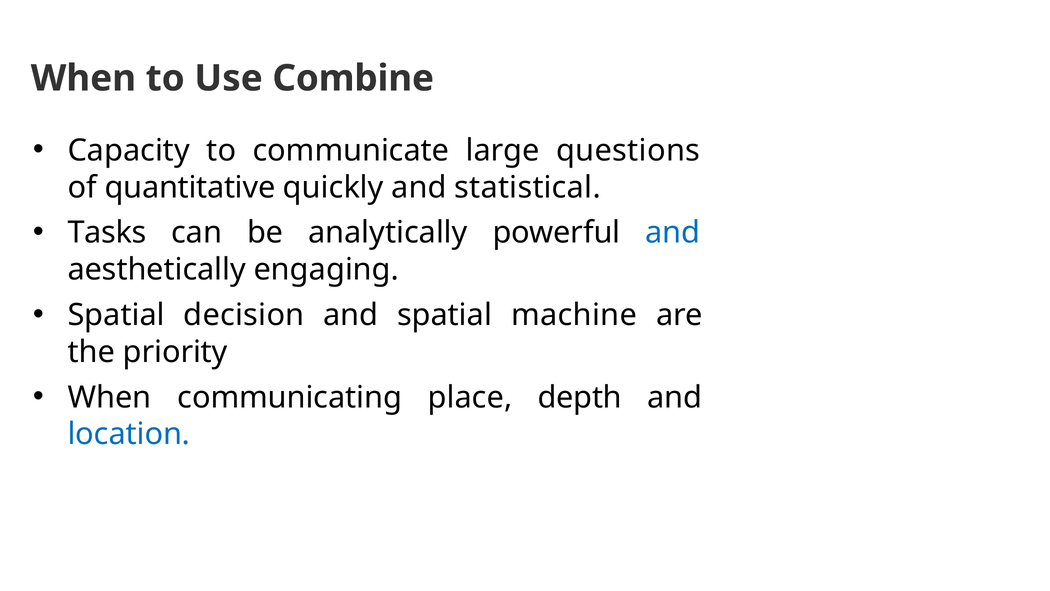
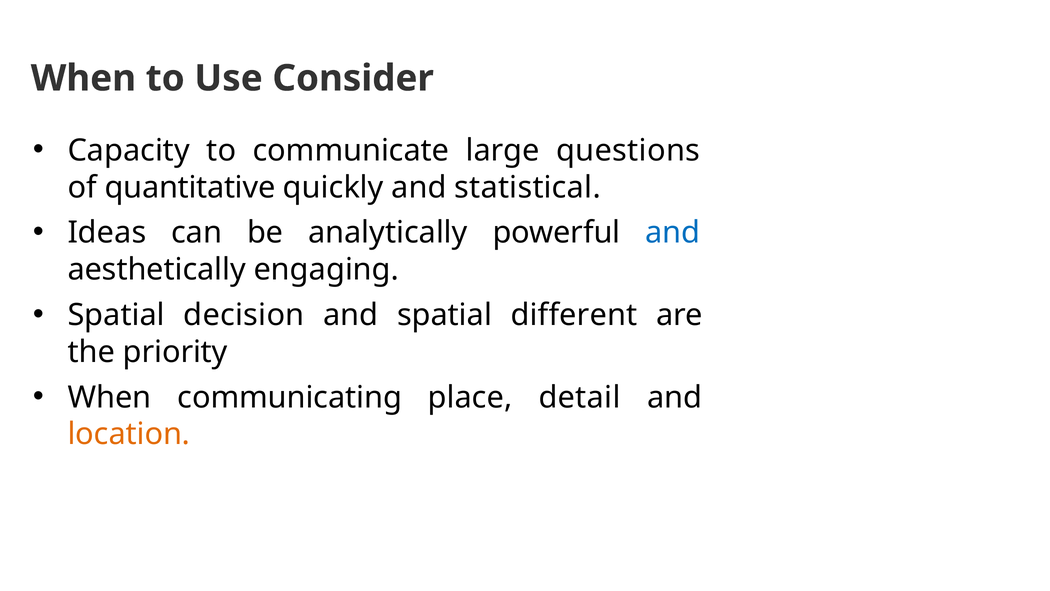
Combine: Combine -> Consider (353, 78)
Tasks: Tasks -> Ideas (107, 233)
machine: machine -> different (574, 315)
depth: depth -> detail (580, 397)
location colour: blue -> orange (129, 434)
